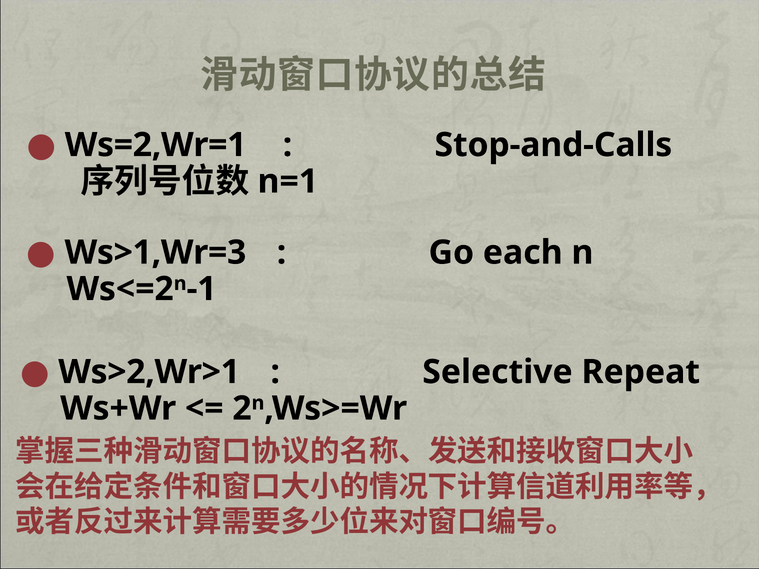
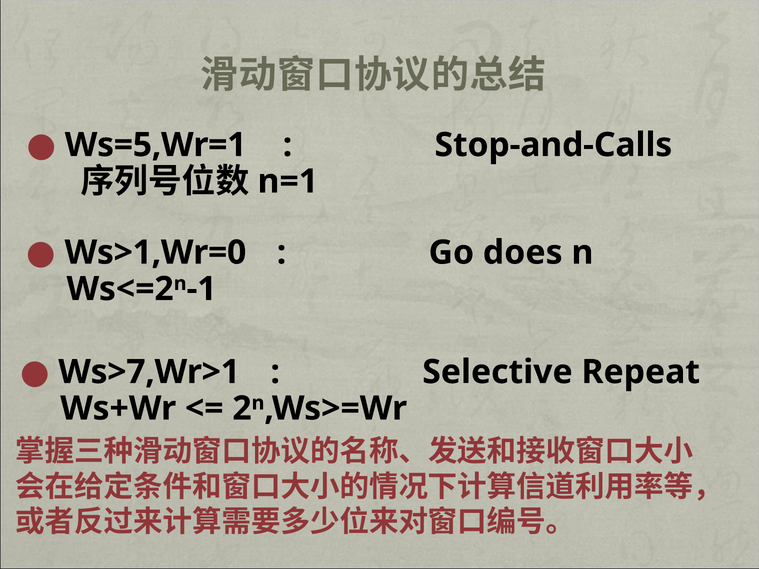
Ws=2,Wr=1: Ws=2,Wr=1 -> Ws=5,Wr=1 (156, 145)
Ws>1,Wr=3: Ws>1,Wr=3 -> Ws>1,Wr=0 (155, 253)
each: each -> does (523, 253)
Ws>2,Wr>1: Ws>2,Wr>1 -> Ws>7,Wr>1 (149, 372)
